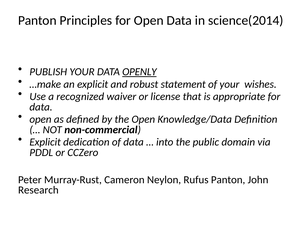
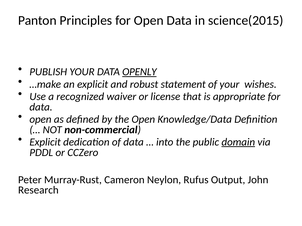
science(2014: science(2014 -> science(2015 (246, 21)
domain underline: none -> present (238, 142)
Rufus Panton: Panton -> Output (228, 180)
